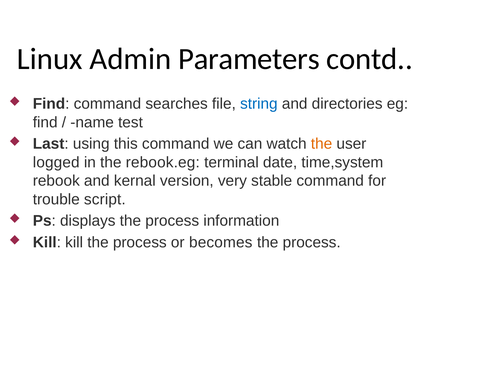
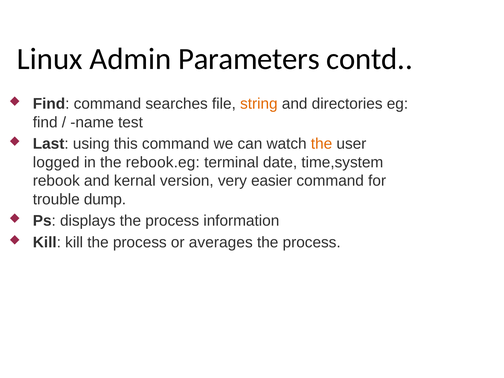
string colour: blue -> orange (259, 104)
stable: stable -> easier (272, 181)
script: script -> dump (105, 199)
becomes: becomes -> averages (221, 242)
